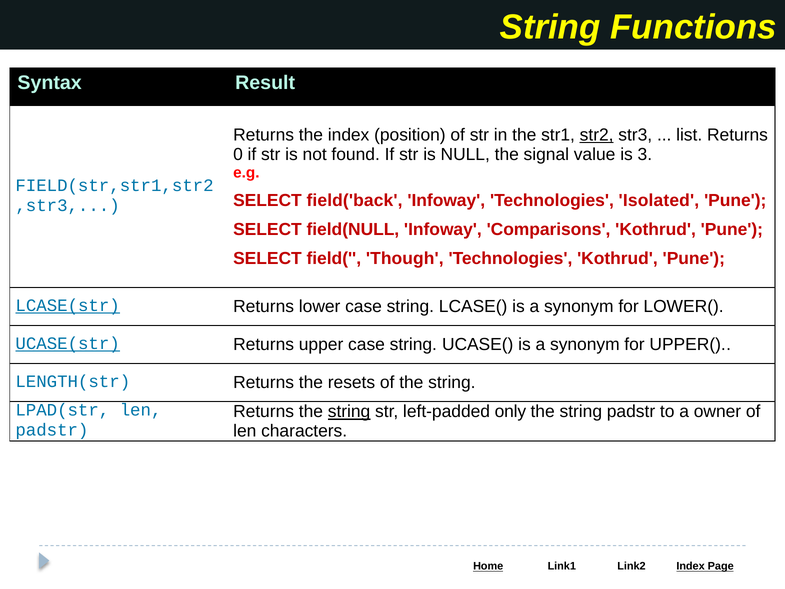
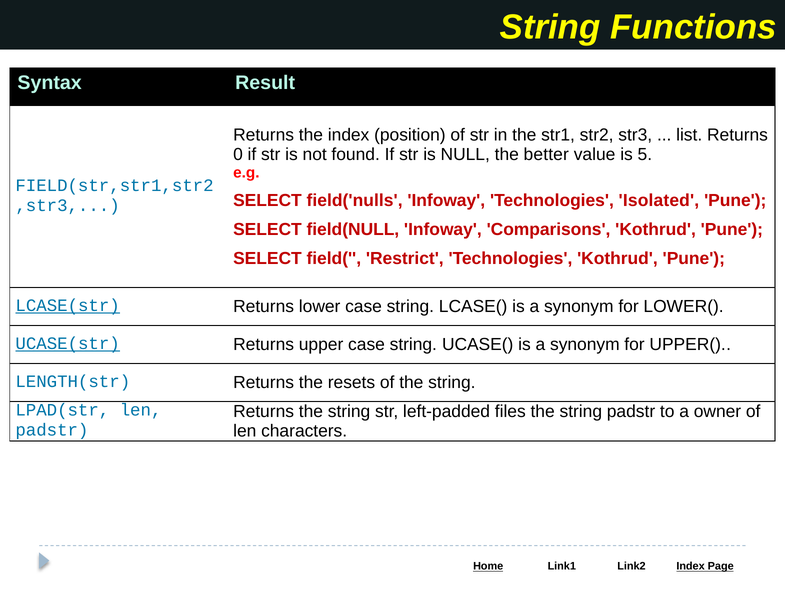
str2 underline: present -> none (597, 135)
signal: signal -> better (546, 154)
3: 3 -> 5 (645, 154)
field('back: field('back -> field('nulls (355, 200)
Though: Though -> Restrict (405, 259)
string underline: present -> none (349, 412)
only: only -> files (510, 412)
